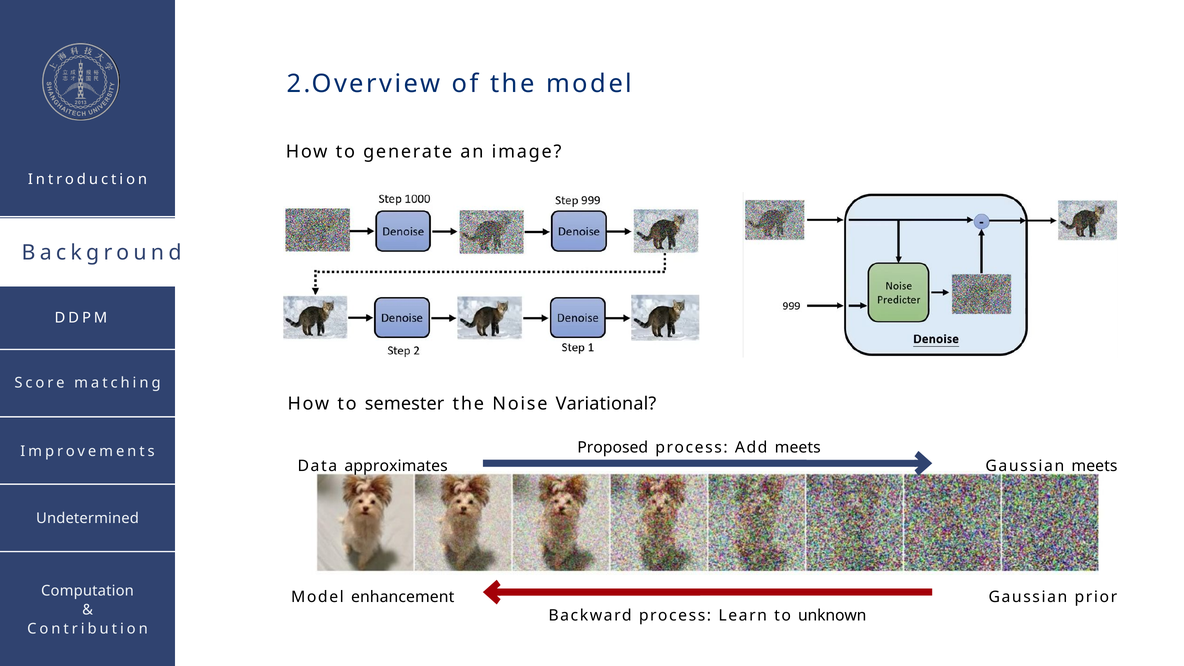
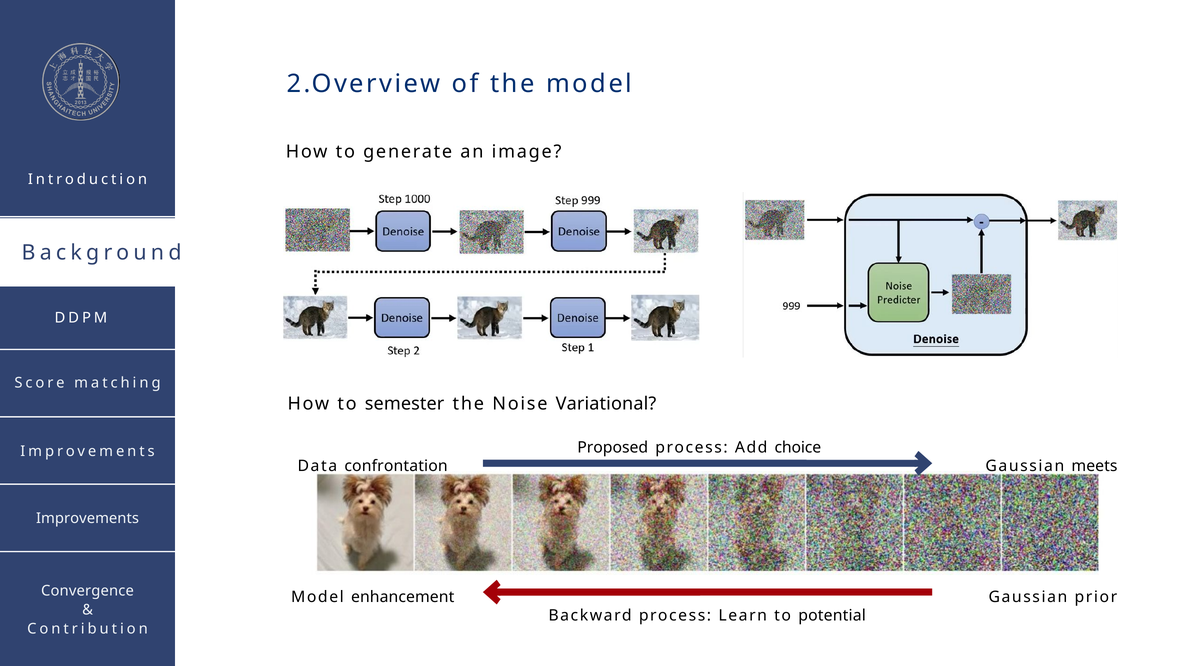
Add meets: meets -> choice (798, 447)
approximates: approximates -> confrontation (396, 466)
Undetermined: Undetermined -> Improvements (88, 518)
Computation: Computation -> Convergence (87, 591)
unknown: unknown -> potential (832, 616)
